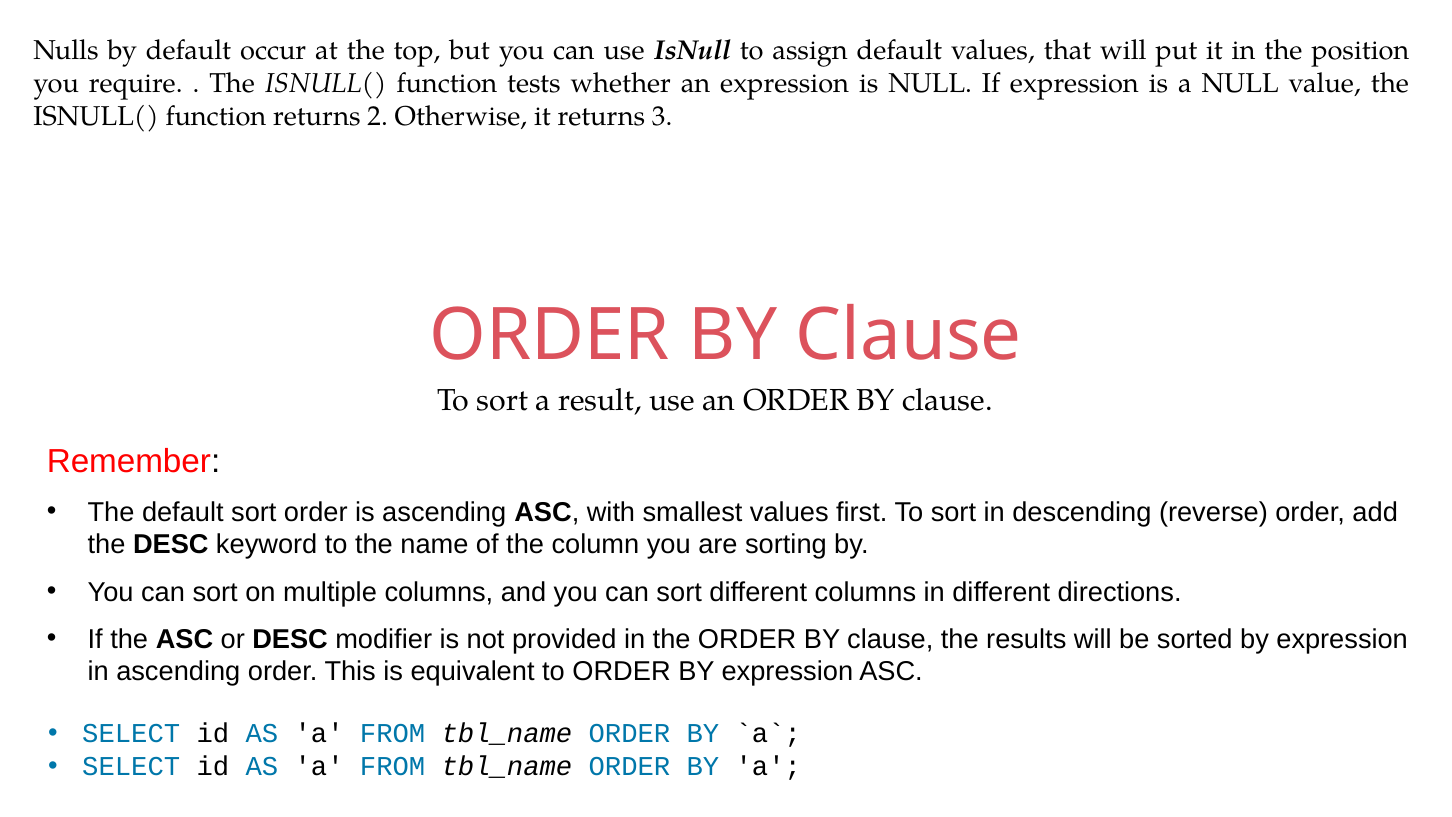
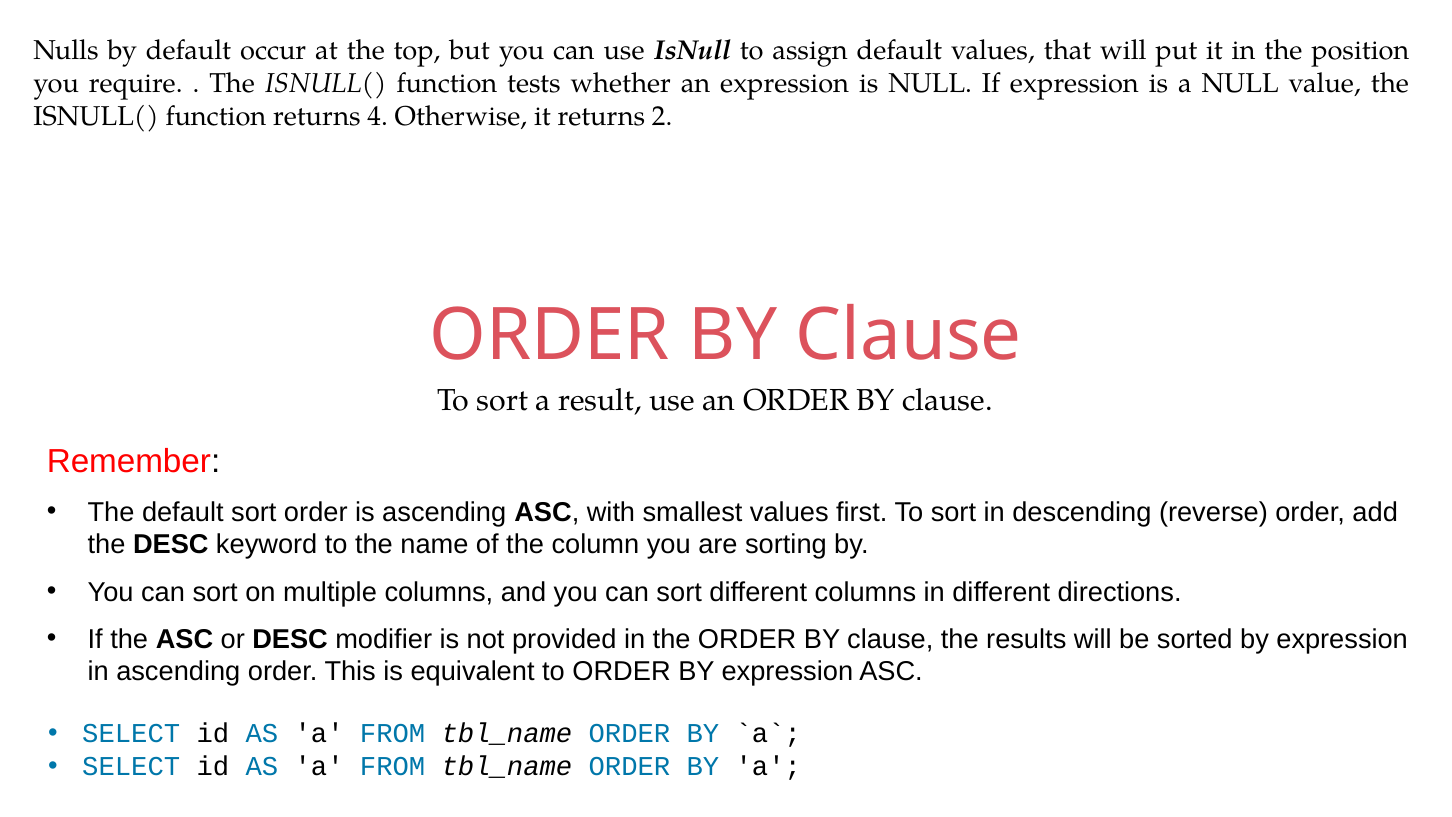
2: 2 -> 4 (378, 116)
3: 3 -> 2 (662, 116)
